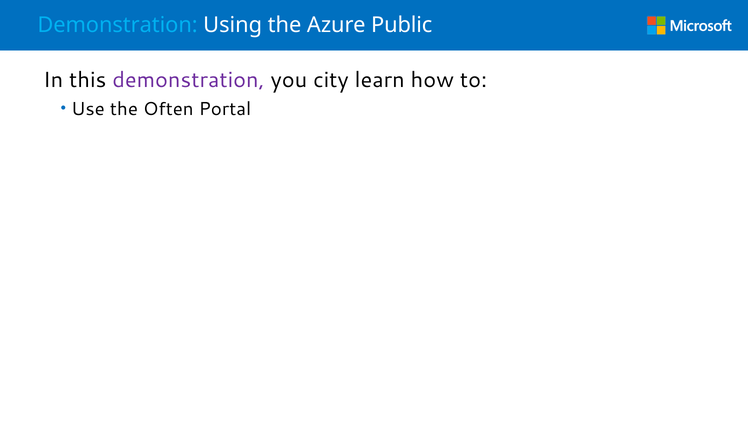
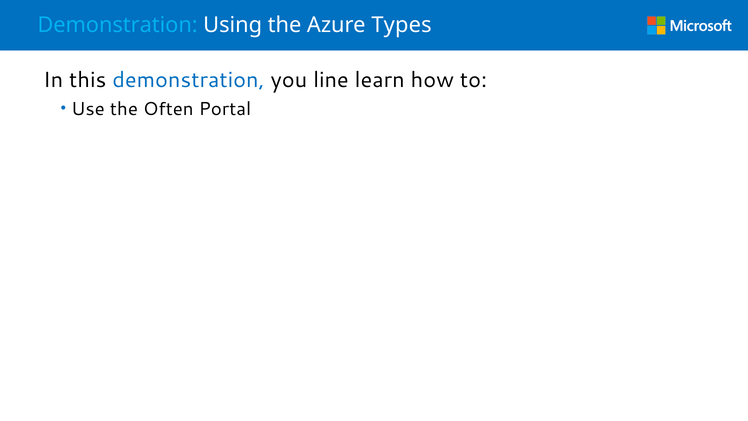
Public: Public -> Types (402, 25)
demonstration colour: purple -> blue (188, 80)
city: city -> line (331, 80)
